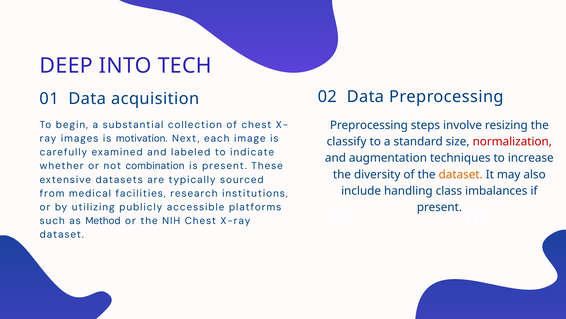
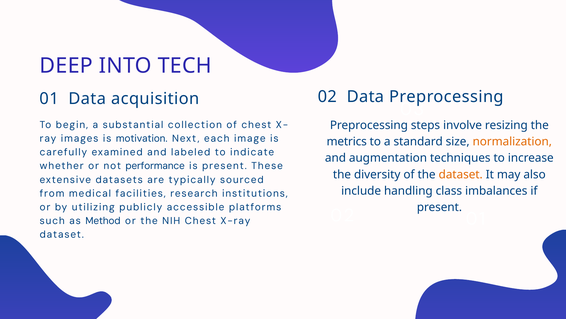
classify: classify -> metrics (347, 141)
normalization colour: red -> orange (512, 141)
combination: combination -> performance (155, 166)
